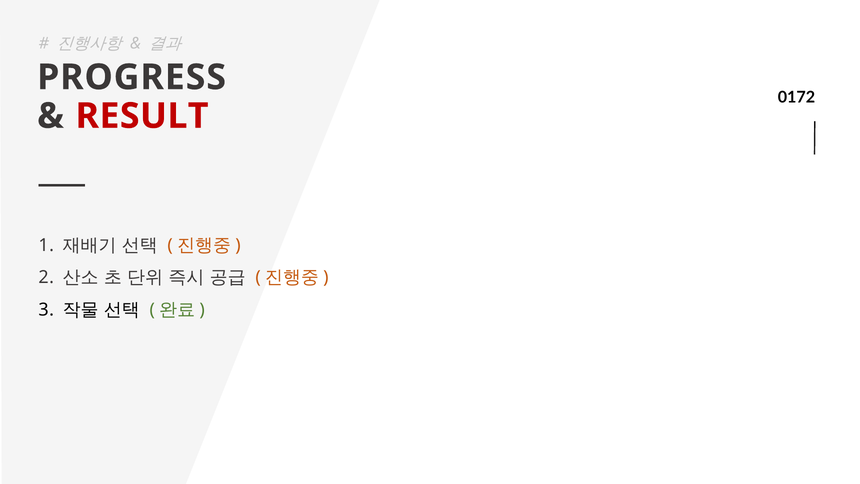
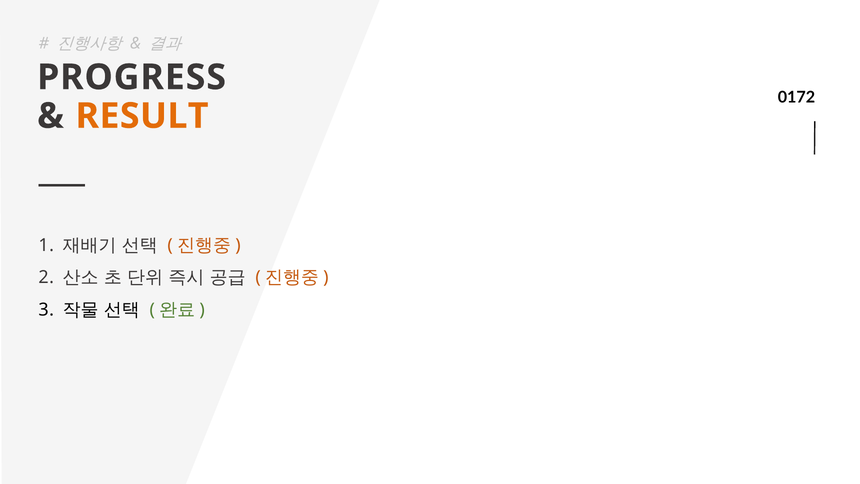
RESULT colour: red -> orange (142, 116)
